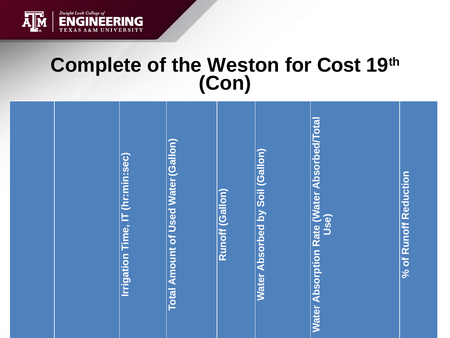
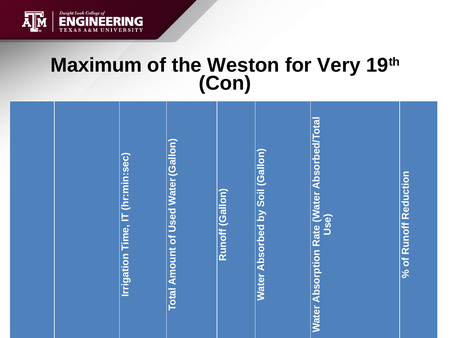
Complete: Complete -> Maximum (96, 65)
Cost: Cost -> Very (339, 65)
